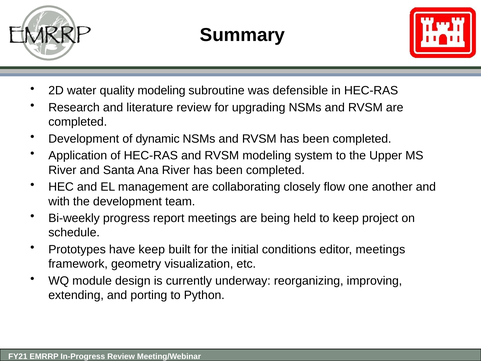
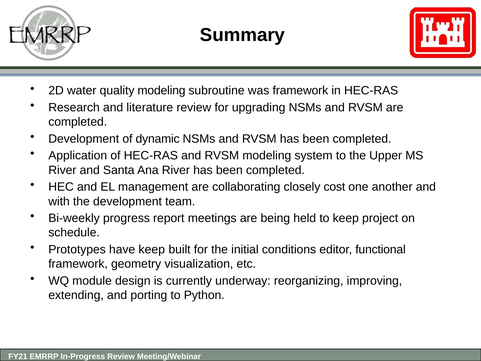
was defensible: defensible -> framework (300, 91)
flow: flow -> cost (334, 187)
editor meetings: meetings -> functional (381, 249)
